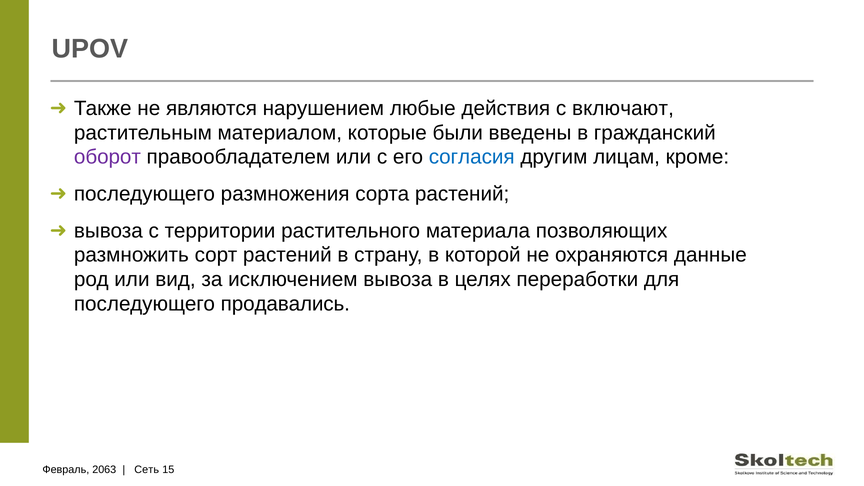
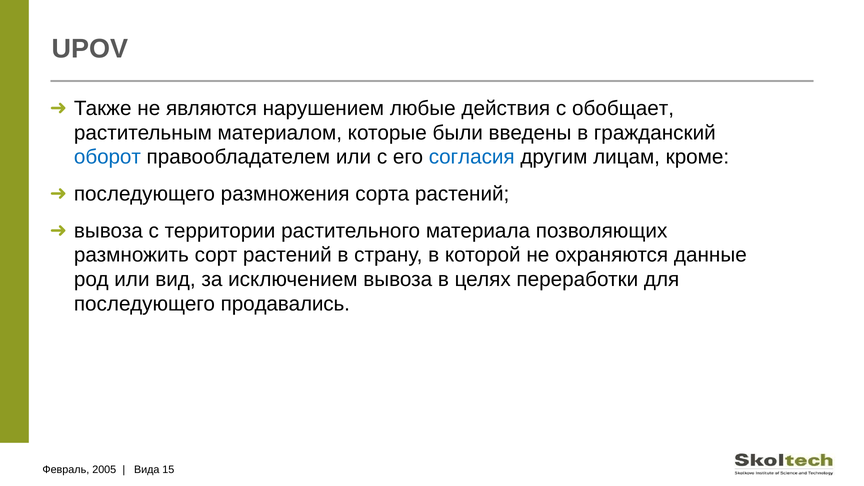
включают: включают -> обобщает (623, 108)
оборот colour: purple -> blue (107, 157)
2063: 2063 -> 2005 (104, 469)
Сеть: Сеть -> Вида (147, 469)
